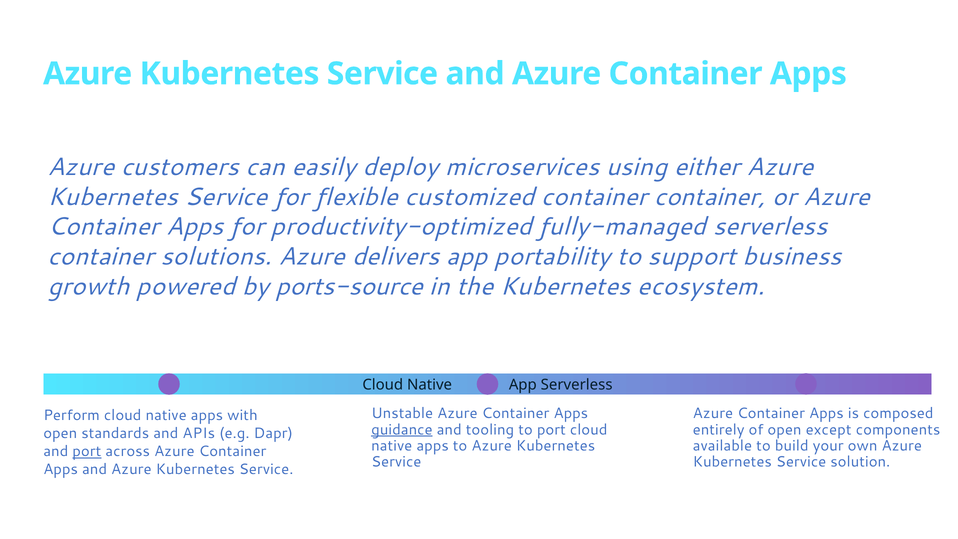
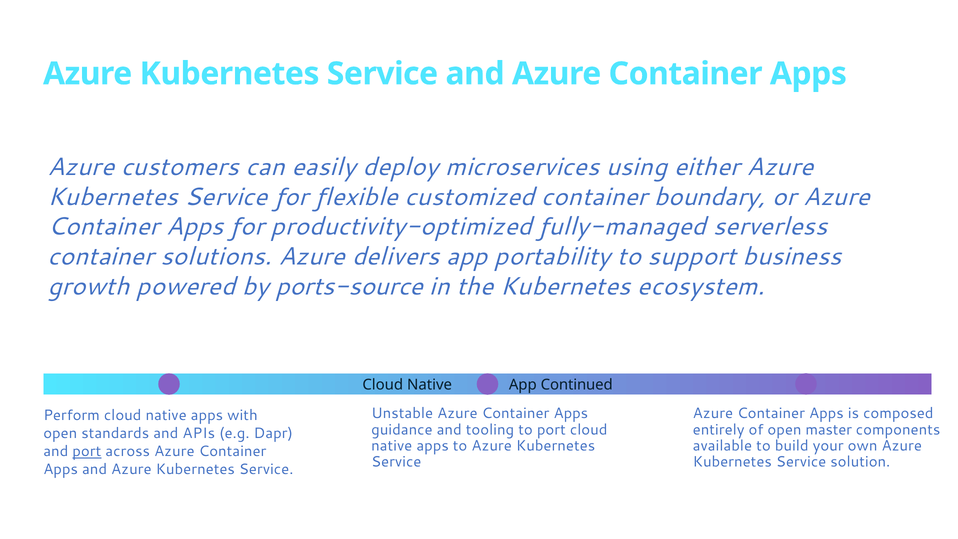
container container: container -> boundary (710, 197)
App Serverless: Serverless -> Continued (577, 385)
guidance underline: present -> none (402, 430)
except: except -> master (829, 430)
